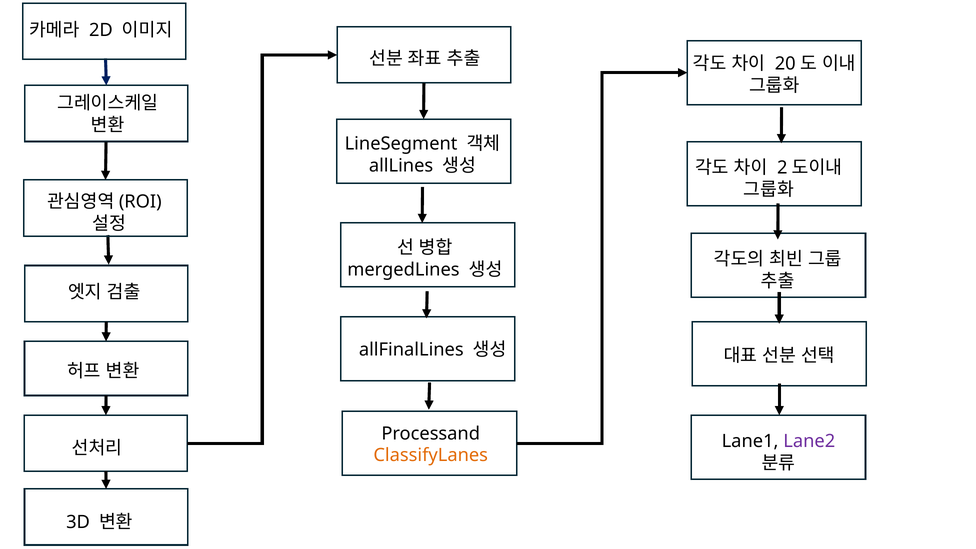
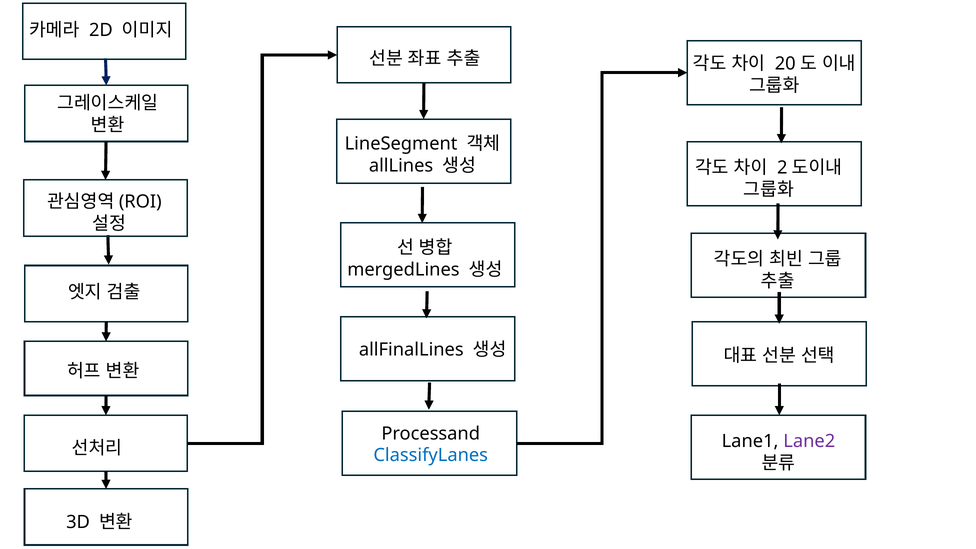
ClassifyLanes colour: orange -> blue (431, 455)
